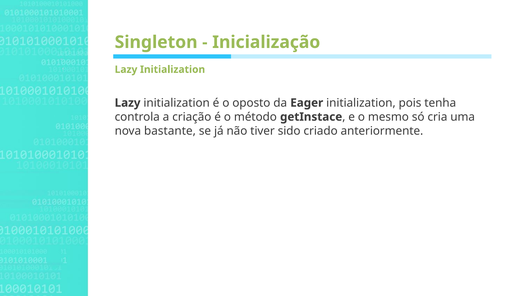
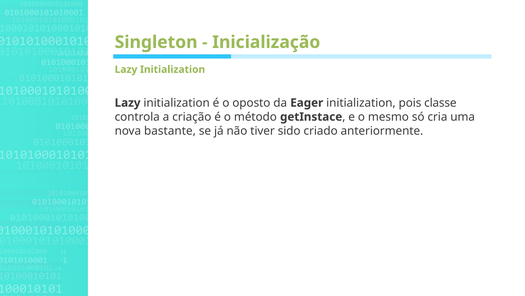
tenha: tenha -> classe (440, 103)
